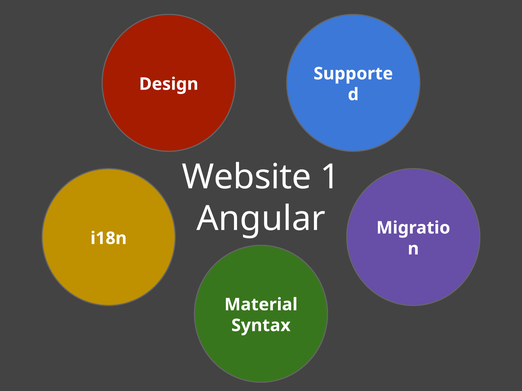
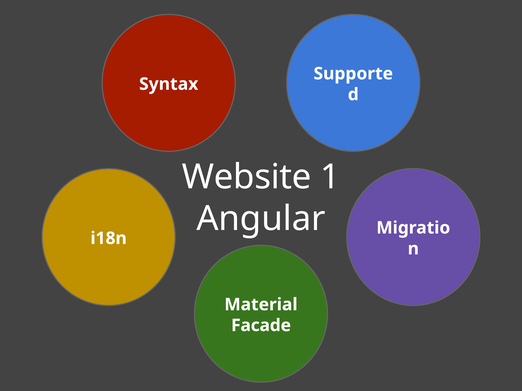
Design: Design -> Syntax (169, 84)
Syntax: Syntax -> Facade (261, 326)
